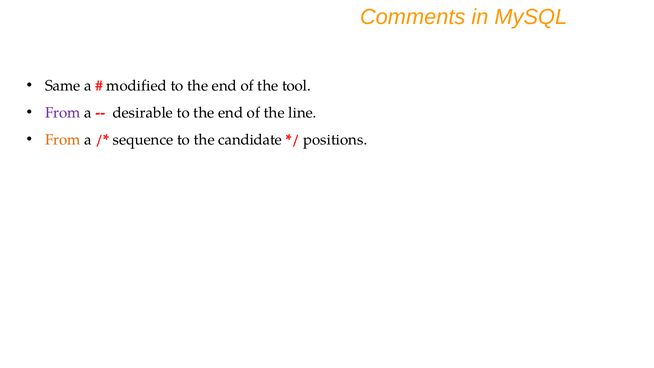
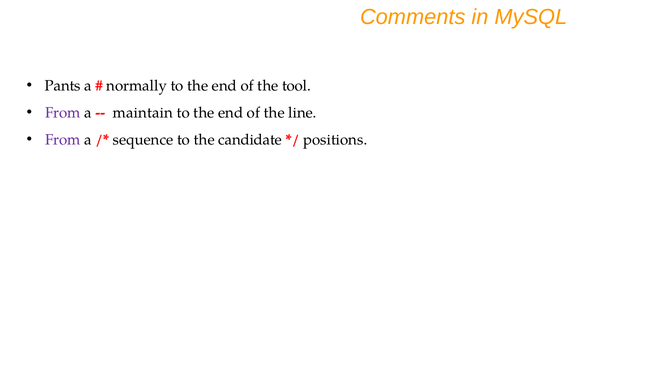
Same: Same -> Pants (63, 86)
modified: modified -> normally (137, 86)
desirable: desirable -> maintain (143, 113)
From colour: orange -> purple (63, 140)
